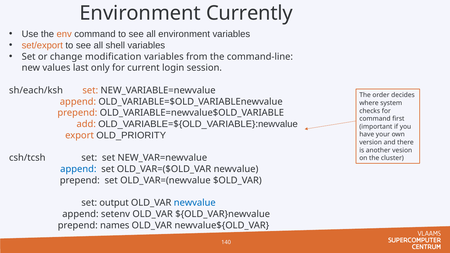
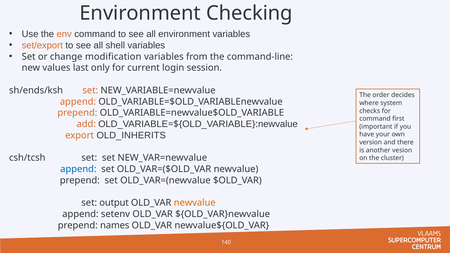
Currently: Currently -> Checking (249, 13)
sh/each/ksh: sh/each/ksh -> sh/ends/ksh (36, 90)
OLD_PRIORITY: OLD_PRIORITY -> OLD_INHERITS (131, 135)
newvalue colour: blue -> orange (195, 203)
